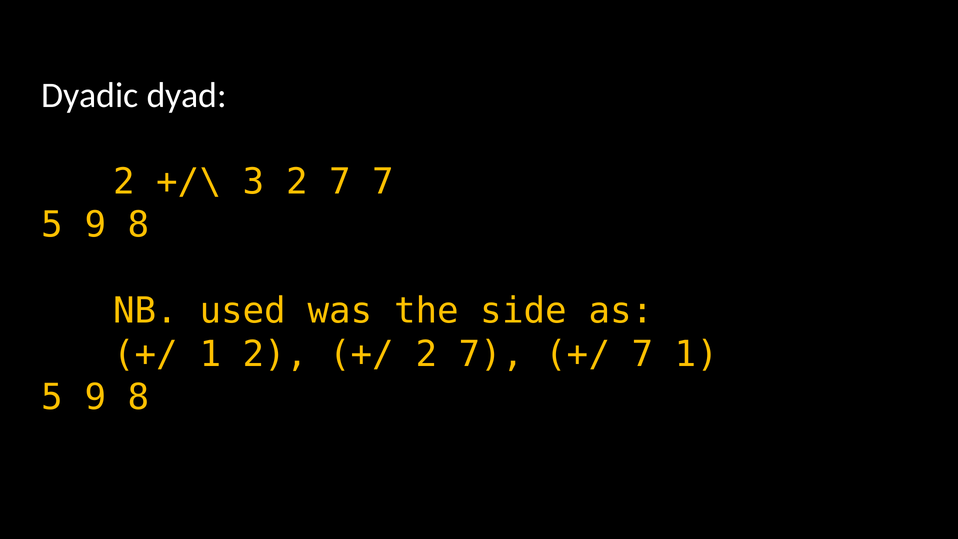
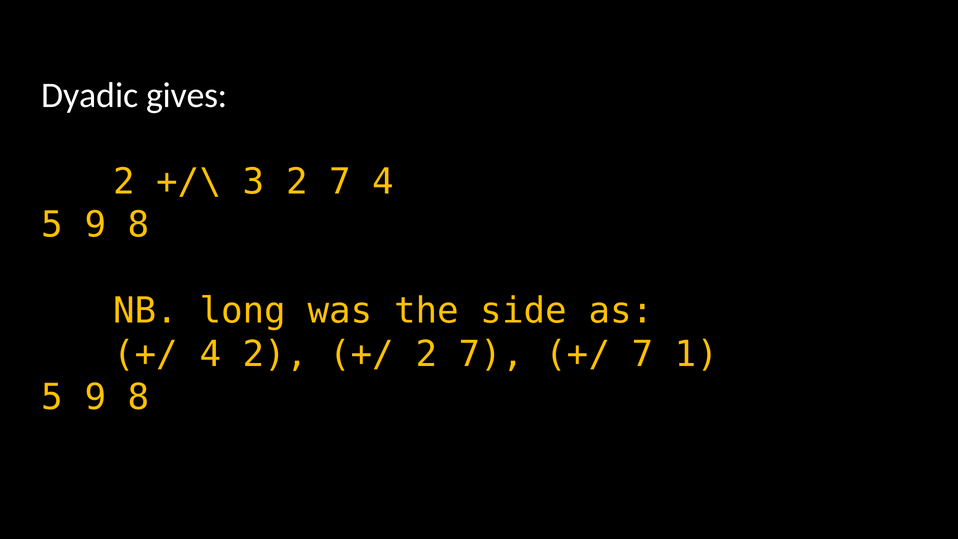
dyad: dyad -> gives (187, 95)
7 7: 7 -> 4 (383, 182)
used: used -> long (243, 311)
1: 1 -> 4 (210, 354)
